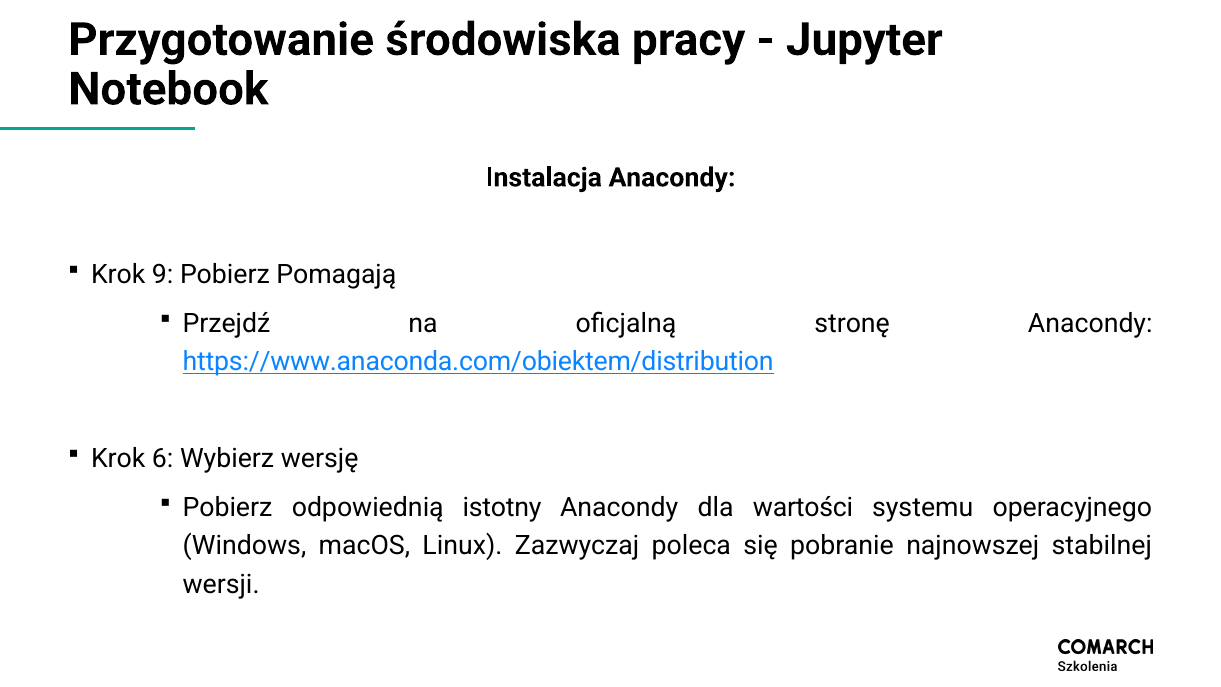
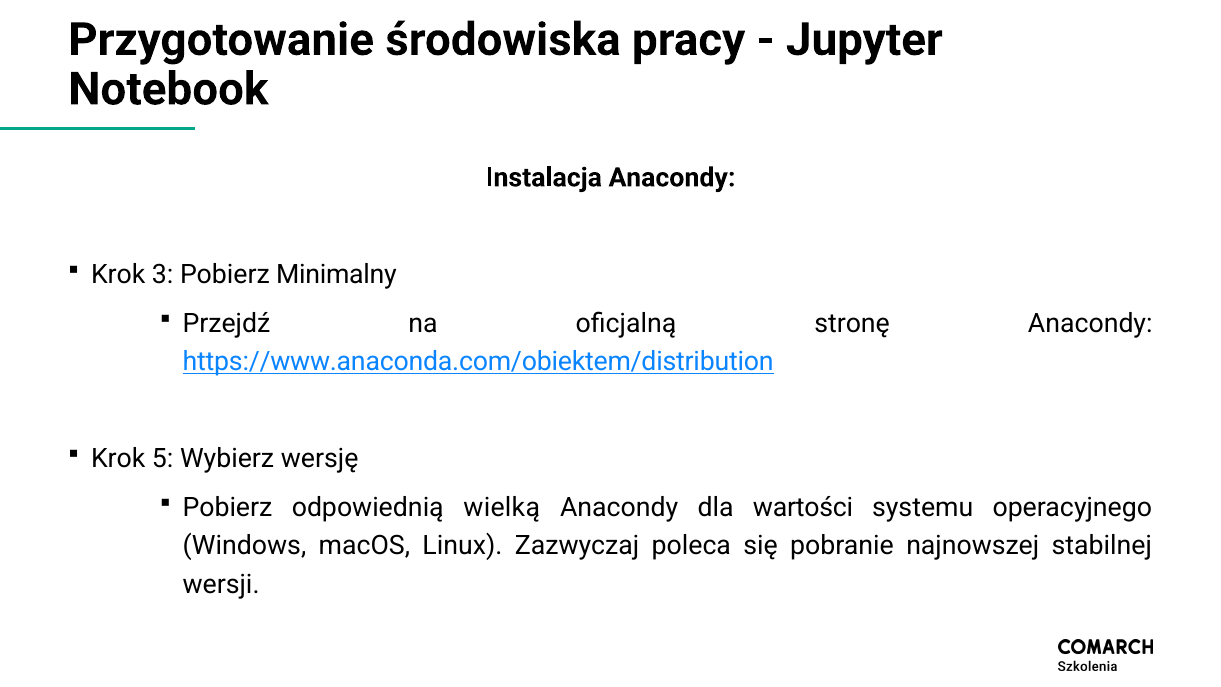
9: 9 -> 3 (163, 275)
Pomagają: Pomagają -> Minimalny (336, 275)
6: 6 -> 5 (163, 459)
istotny: istotny -> wielką (502, 508)
